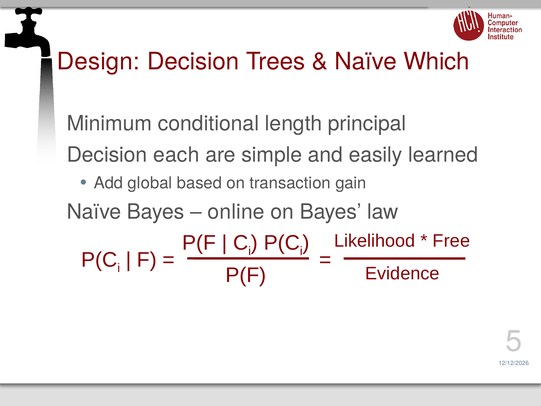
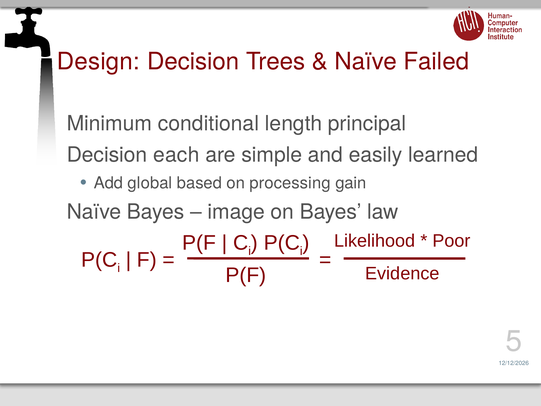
Which: Which -> Failed (436, 61)
transaction: transaction -> processing (290, 183)
online: online -> image (236, 212)
Free: Free -> Poor (451, 241)
